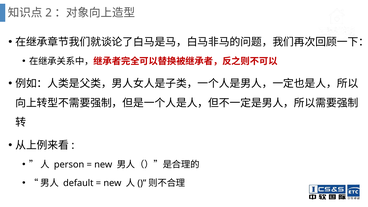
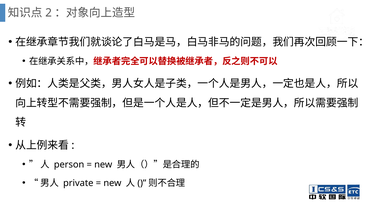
default: default -> private (78, 183)
